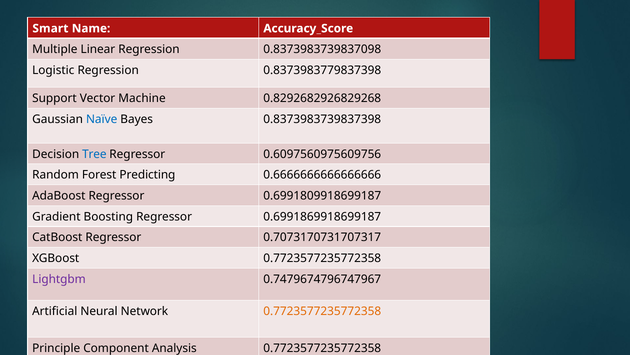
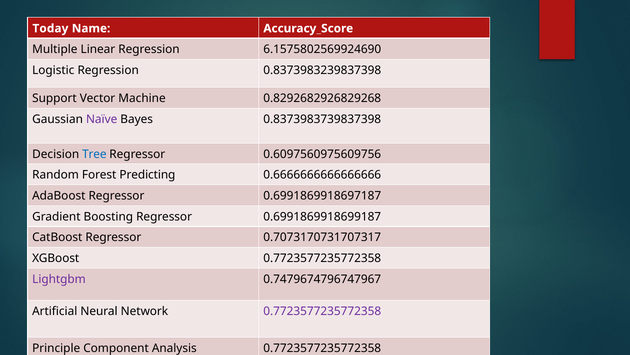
Smart: Smart -> Today (50, 28)
0.8373983739837098: 0.8373983739837098 -> 6.1575802569924690 (322, 49)
0.8373983779837398: 0.8373983779837398 -> 0.8373983239837398 (322, 70)
Naïve colour: blue -> purple (102, 119)
0.6991809918699187: 0.6991809918699187 -> 0.6991869918697187 (322, 196)
0.7723577235772358 colour: orange -> purple (322, 311)
